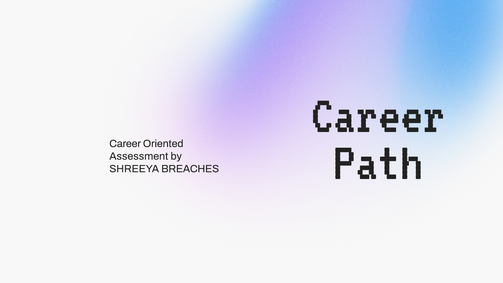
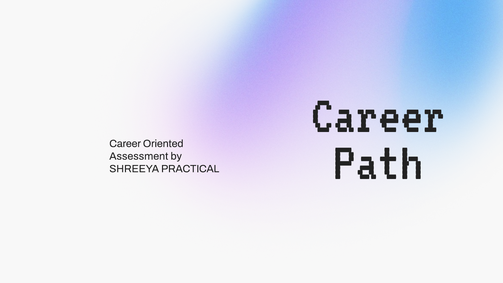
BREACHES: BREACHES -> PRACTICAL (190, 169)
